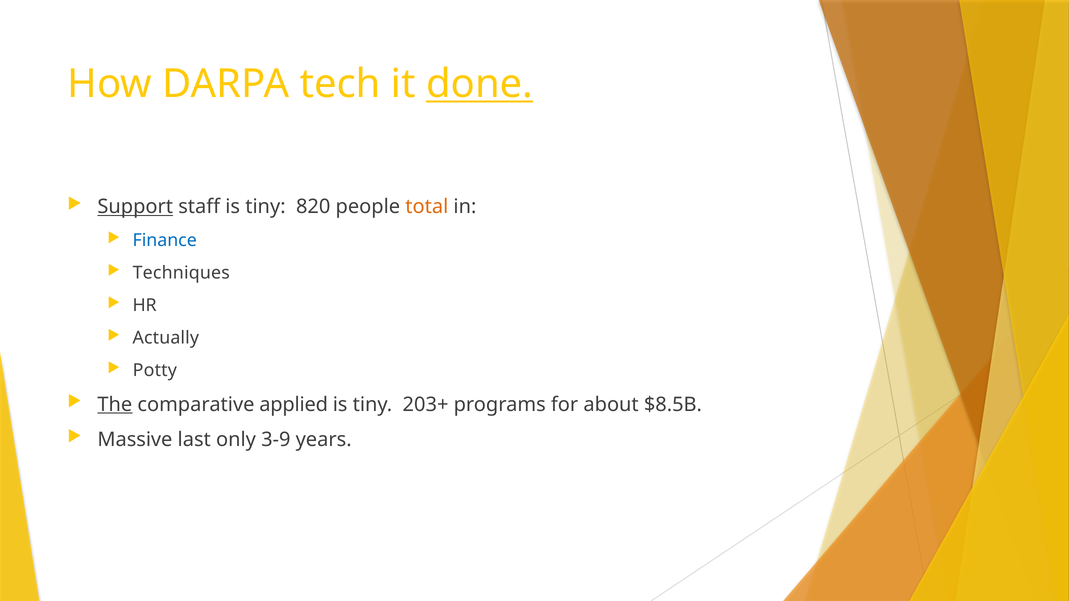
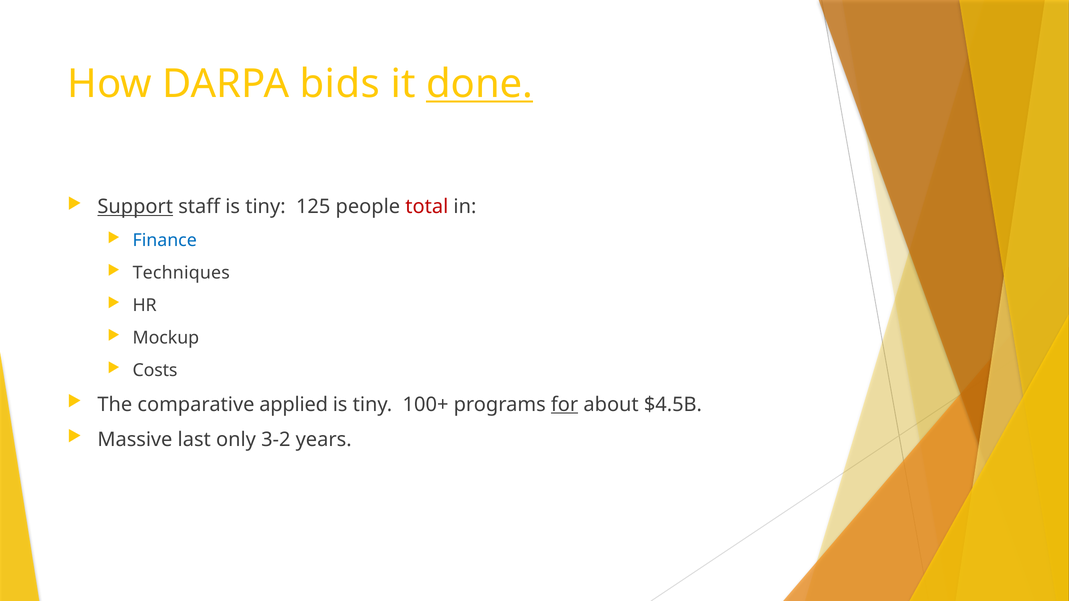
tech: tech -> bids (340, 84)
820: 820 -> 125 (313, 207)
total colour: orange -> red (427, 207)
Actually: Actually -> Mockup (166, 338)
Potty: Potty -> Costs (155, 371)
The underline: present -> none (115, 405)
203+: 203+ -> 100+ (426, 405)
for underline: none -> present (565, 405)
$8.5B: $8.5B -> $4.5B (673, 405)
3-9: 3-9 -> 3-2 (276, 440)
